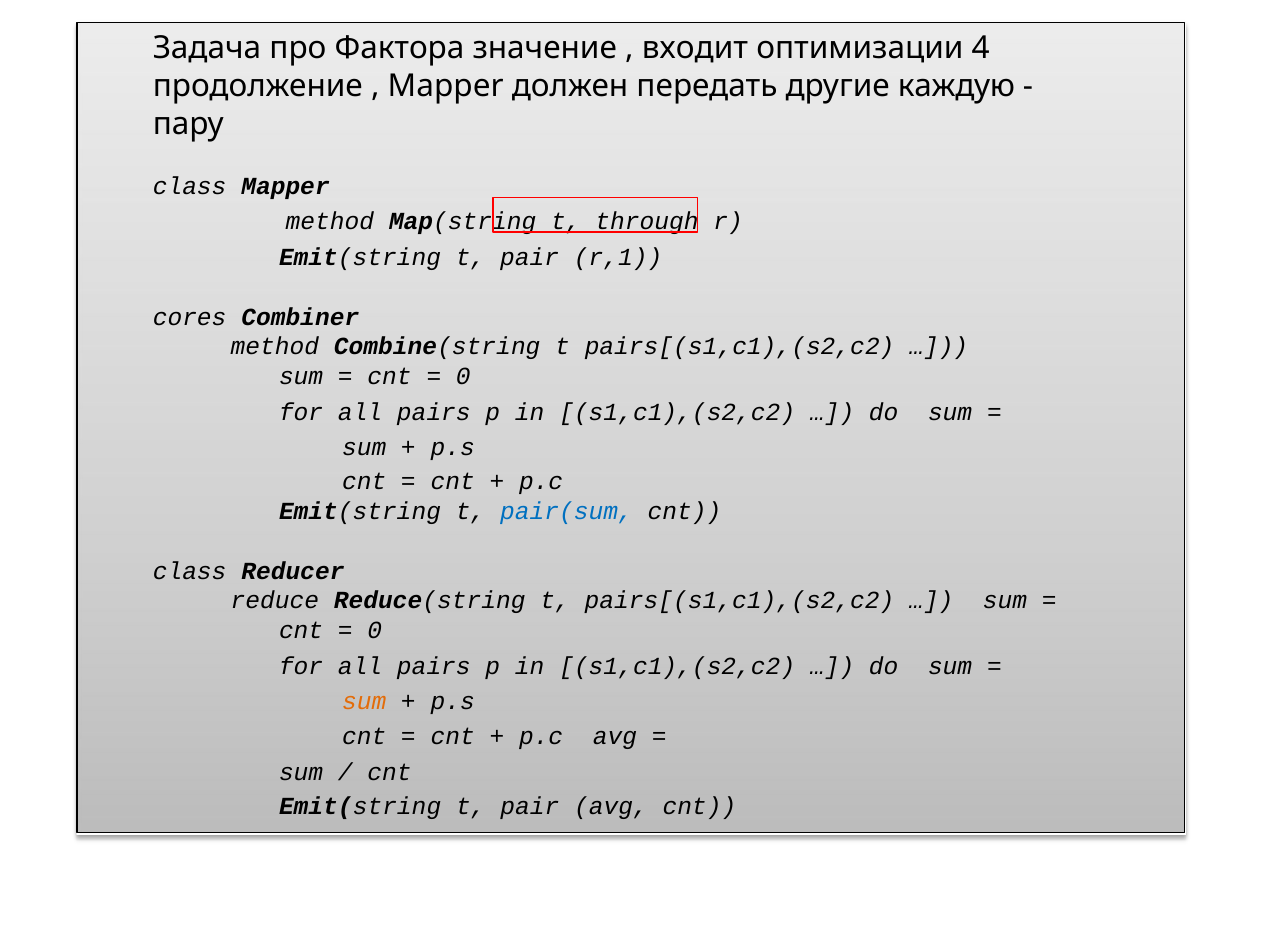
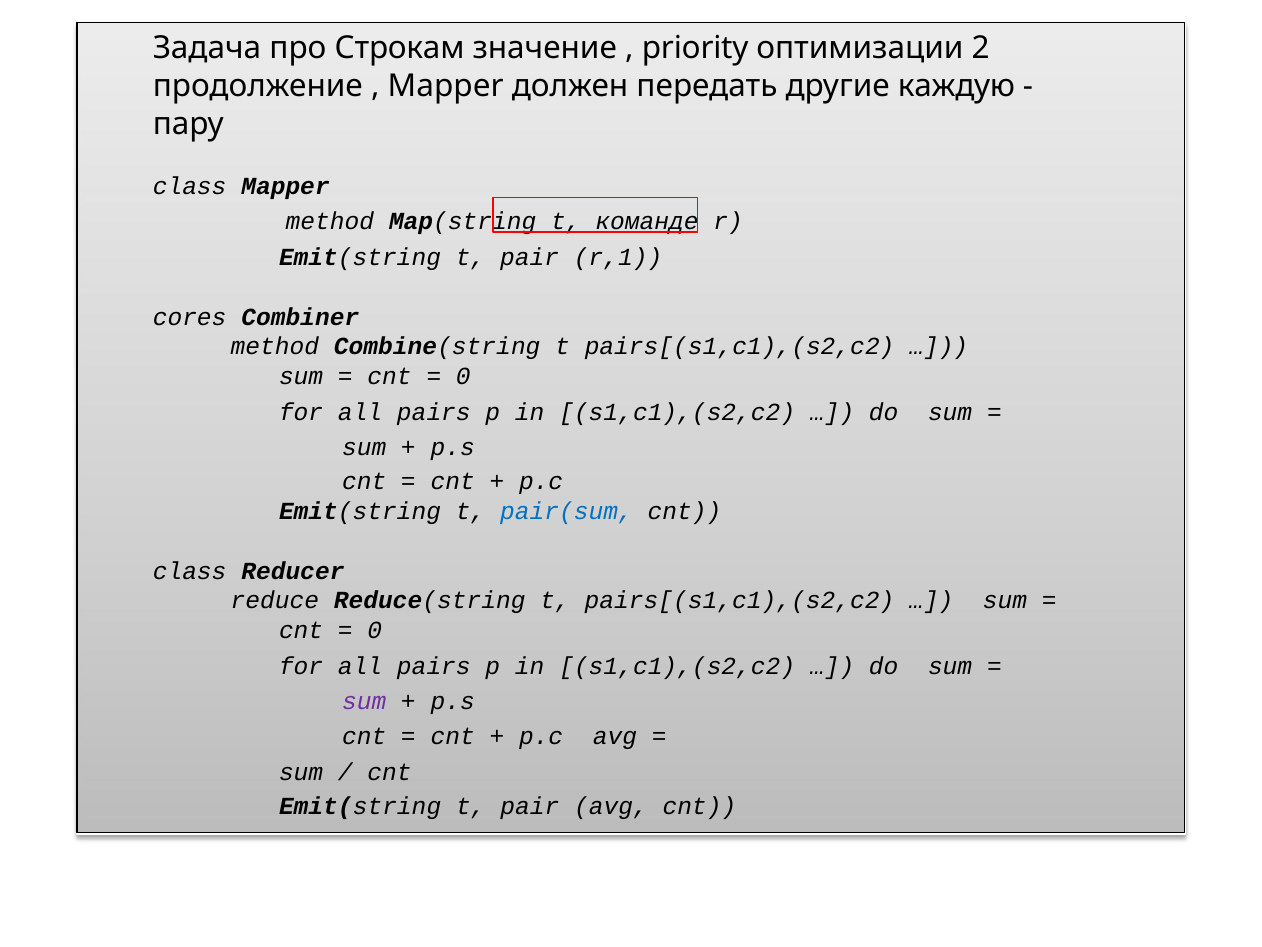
Фактора: Фактора -> Строкам (400, 48)
входит: входит -> priority (695, 48)
4: 4 -> 2 (981, 48)
through: through -> команде (647, 222)
sum colour: orange -> purple (364, 701)
